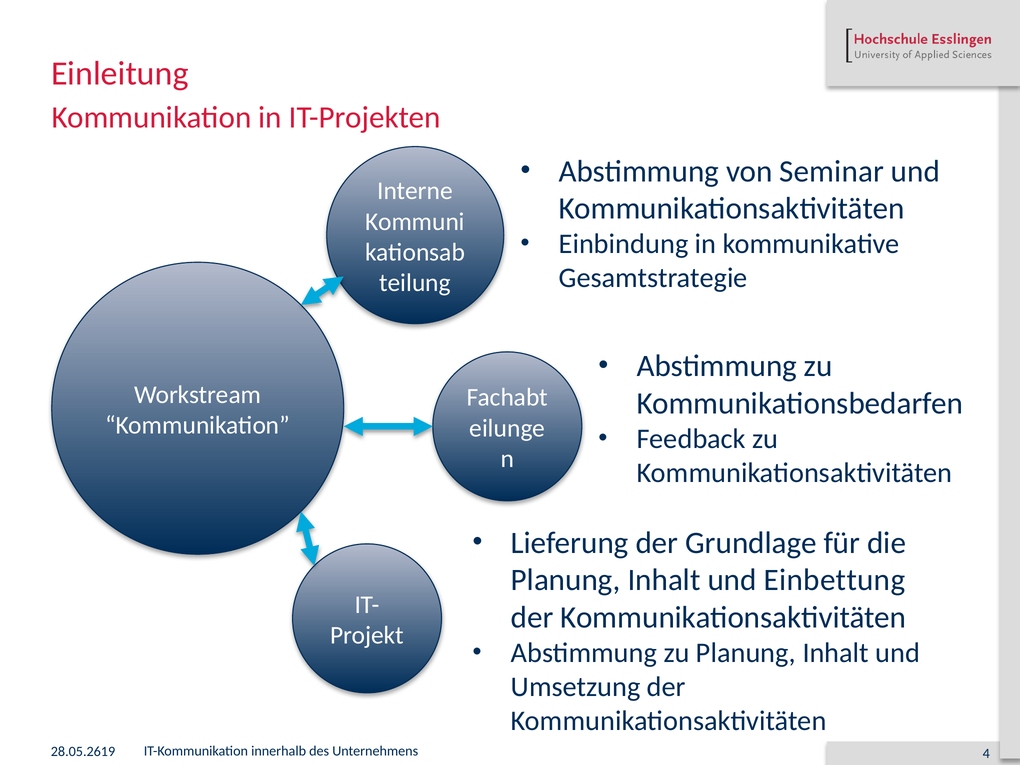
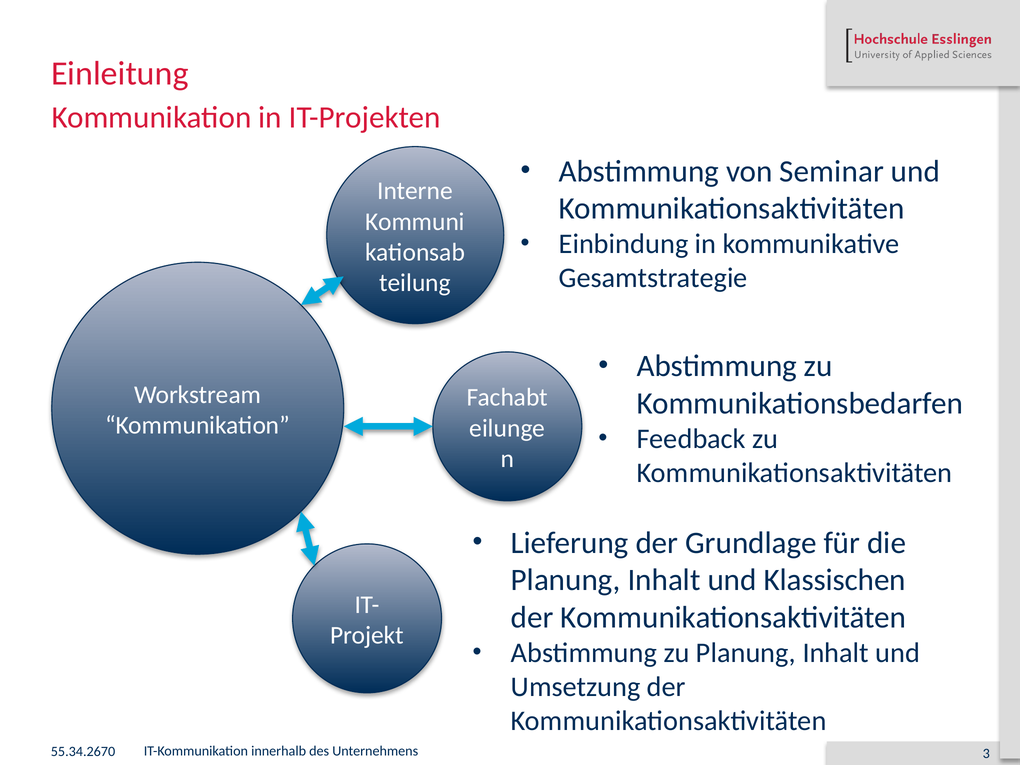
Einbettung: Einbettung -> Klassischen (835, 580)
28.05.2619: 28.05.2619 -> 55.34.2670 (83, 752)
4: 4 -> 3 (986, 754)
